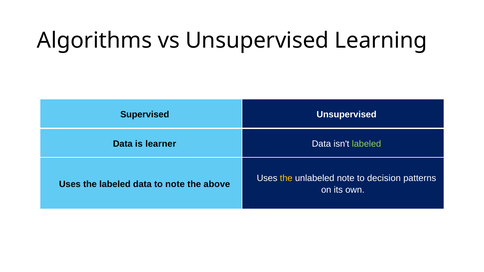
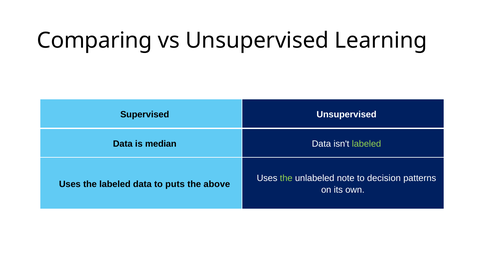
Algorithms: Algorithms -> Comparing (95, 41)
learner: learner -> median (161, 144)
the colour: yellow -> light green (286, 178)
to note: note -> puts (175, 184)
